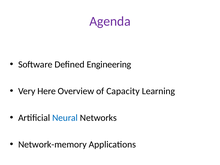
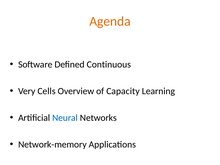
Agenda colour: purple -> orange (110, 21)
Engineering: Engineering -> Continuous (109, 64)
Here: Here -> Cells (47, 91)
